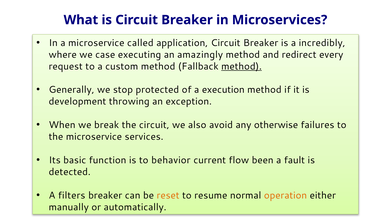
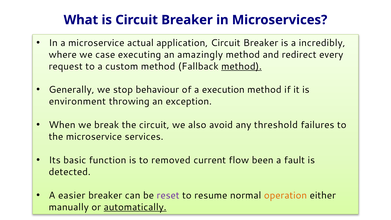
called: called -> actual (140, 43)
protected: protected -> behaviour (157, 90)
development: development -> environment (77, 101)
otherwise: otherwise -> threshold (276, 125)
behavior: behavior -> removed (171, 160)
filters: filters -> easier (72, 195)
reset colour: orange -> purple (168, 195)
automatically underline: none -> present (135, 207)
